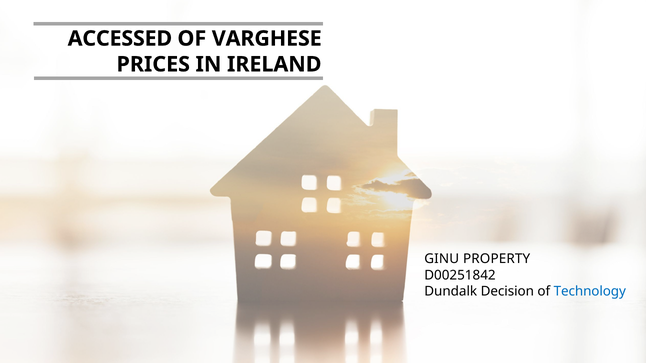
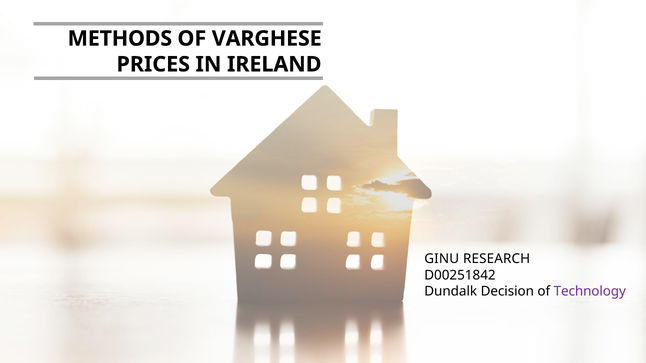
ACCESSED: ACCESSED -> METHODS (120, 39)
PROPERTY: PROPERTY -> RESEARCH (497, 259)
Technology colour: blue -> purple (590, 292)
